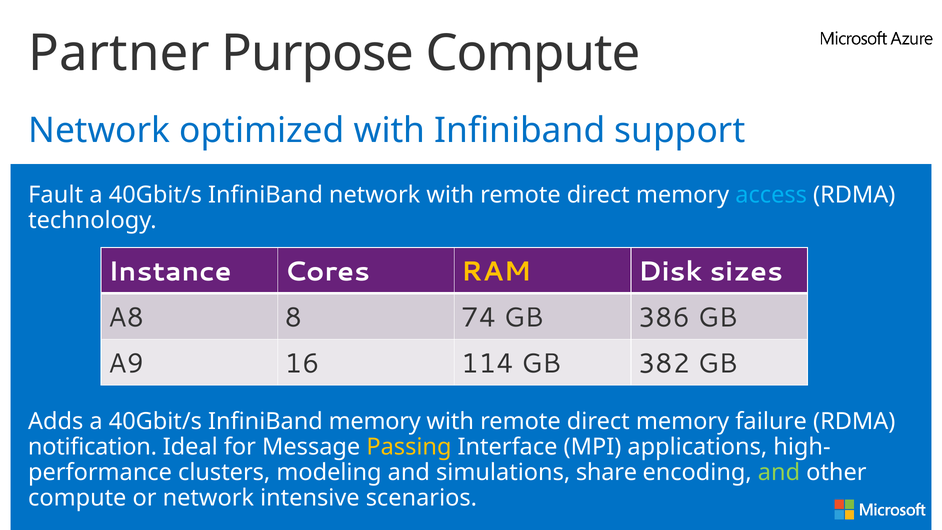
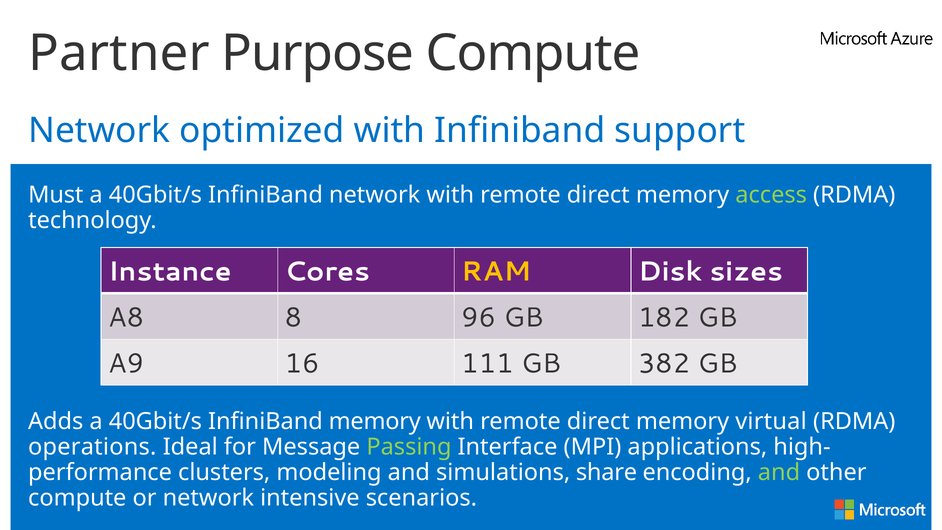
Fault: Fault -> Must (56, 195)
access colour: light blue -> light green (771, 195)
74: 74 -> 96 (479, 318)
386: 386 -> 182 (664, 318)
114: 114 -> 111 (487, 364)
failure: failure -> virtual (771, 422)
notification: notification -> operations (92, 447)
Passing colour: yellow -> light green (409, 447)
